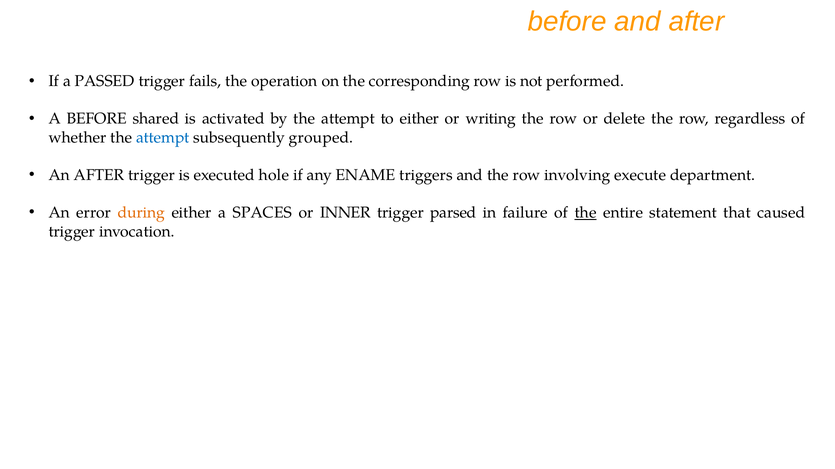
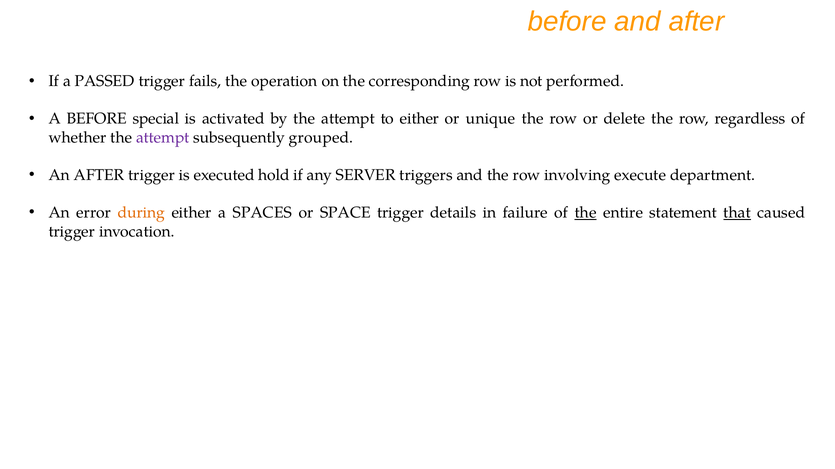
shared: shared -> special (156, 119)
writing: writing -> unique (491, 119)
attempt colour: blue -> purple (163, 138)
hole: hole -> hold (274, 175)
ENAME: ENAME -> SERVER (366, 175)
INNER: INNER -> SPACE (345, 213)
parsed: parsed -> details (453, 213)
that underline: none -> present (737, 213)
